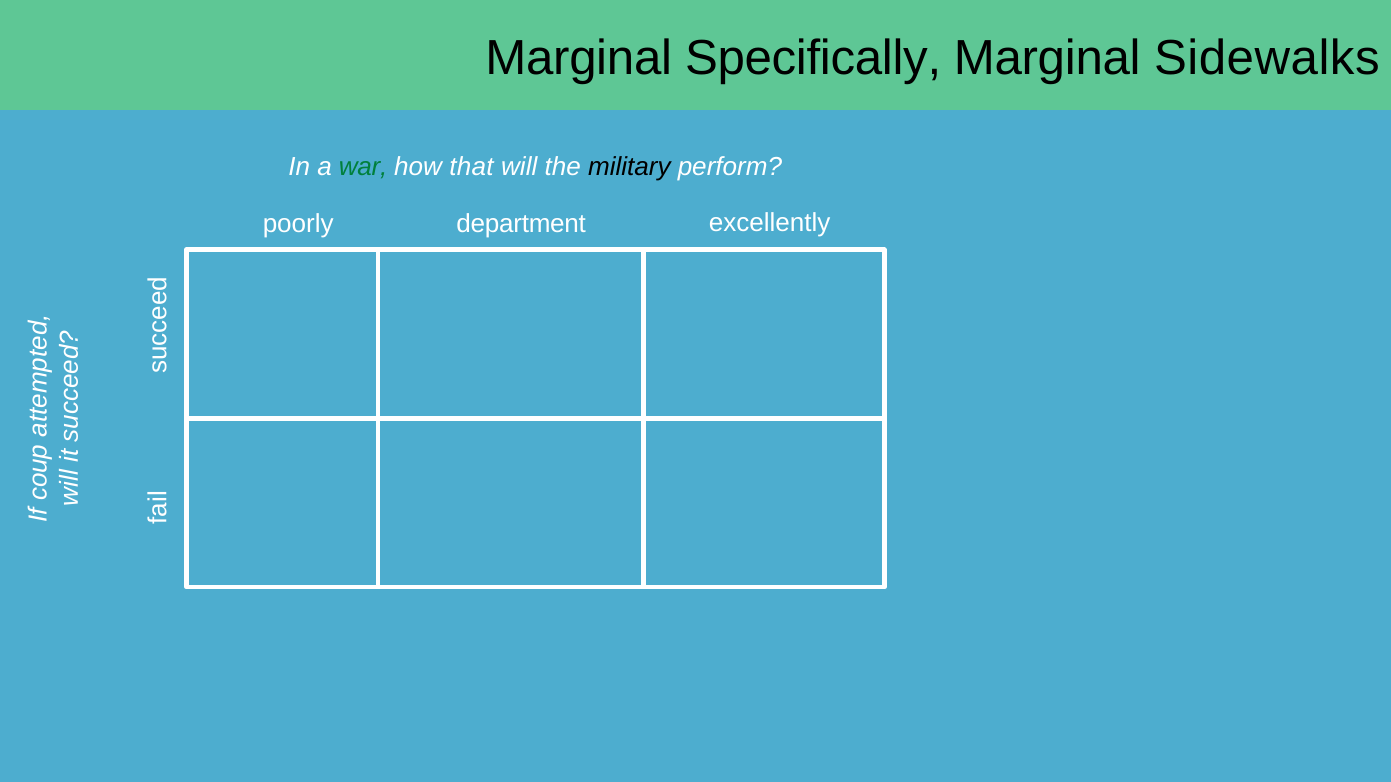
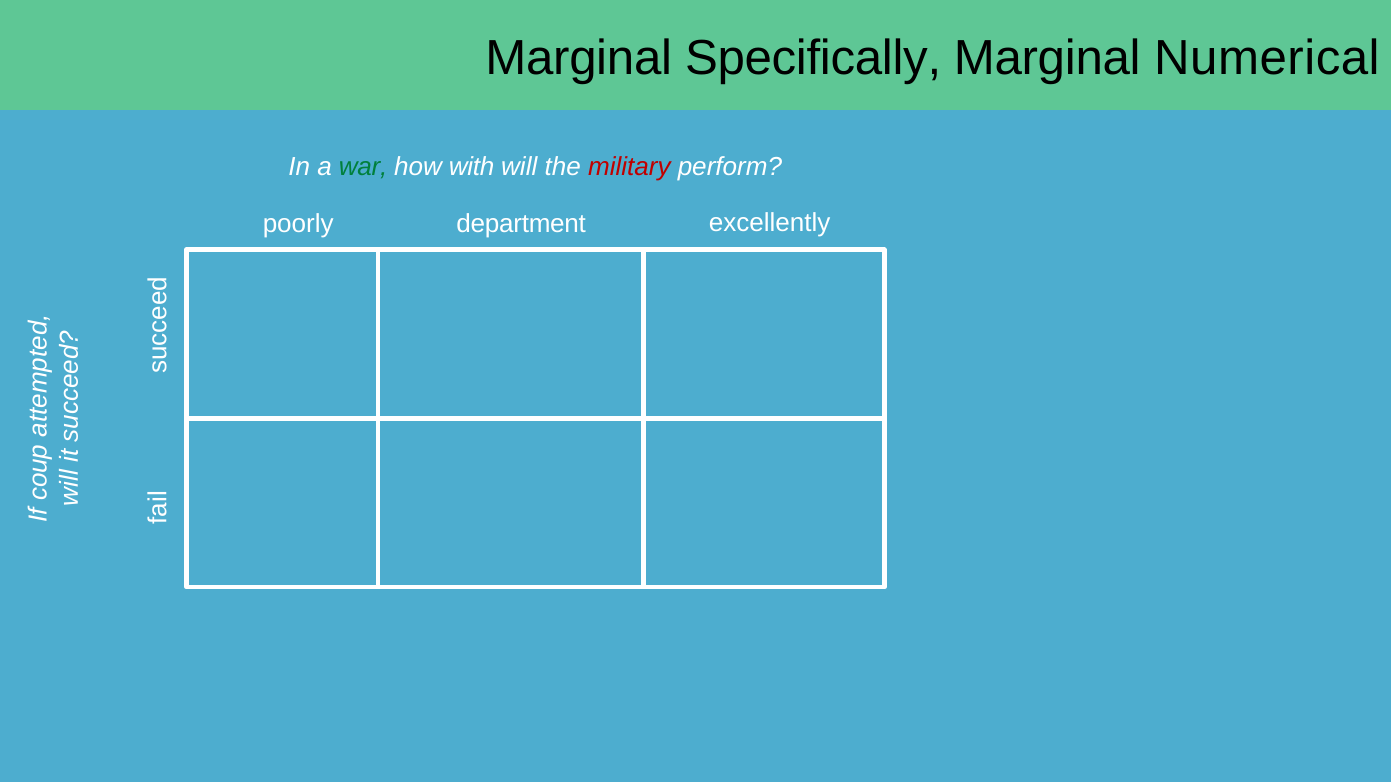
Sidewalks: Sidewalks -> Numerical (1267, 58)
that: that -> with (472, 167)
military colour: black -> red (629, 167)
